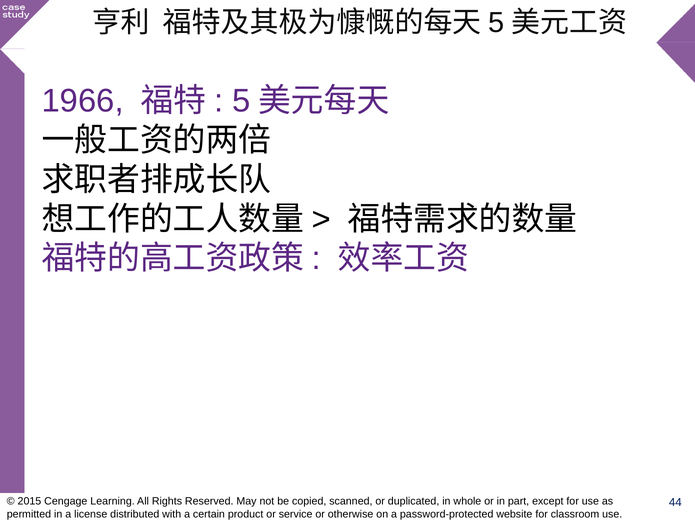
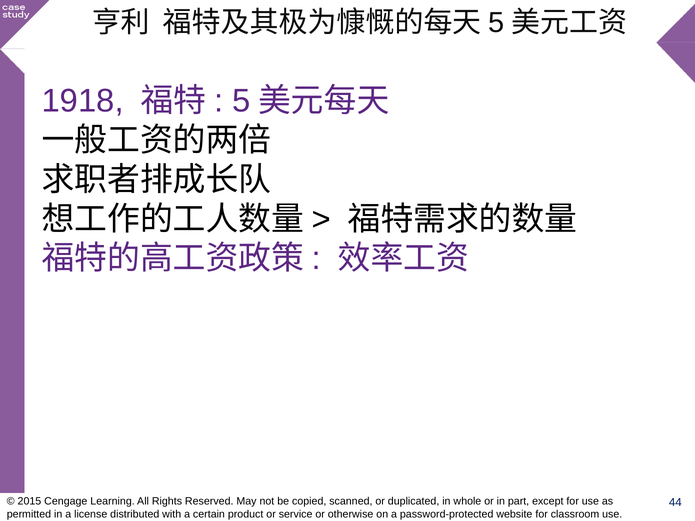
1966: 1966 -> 1918 (83, 101)
